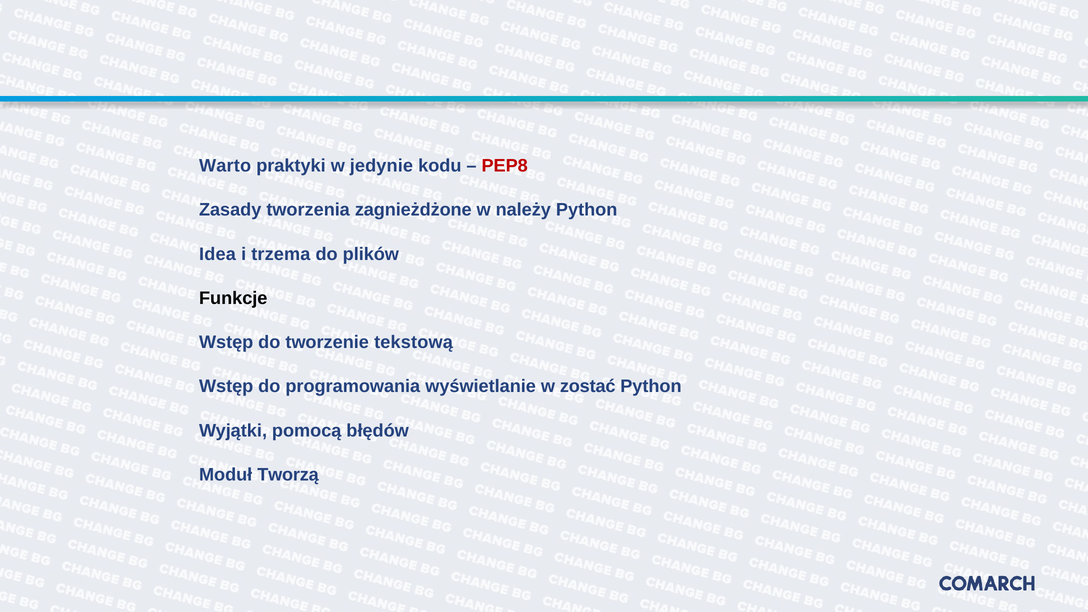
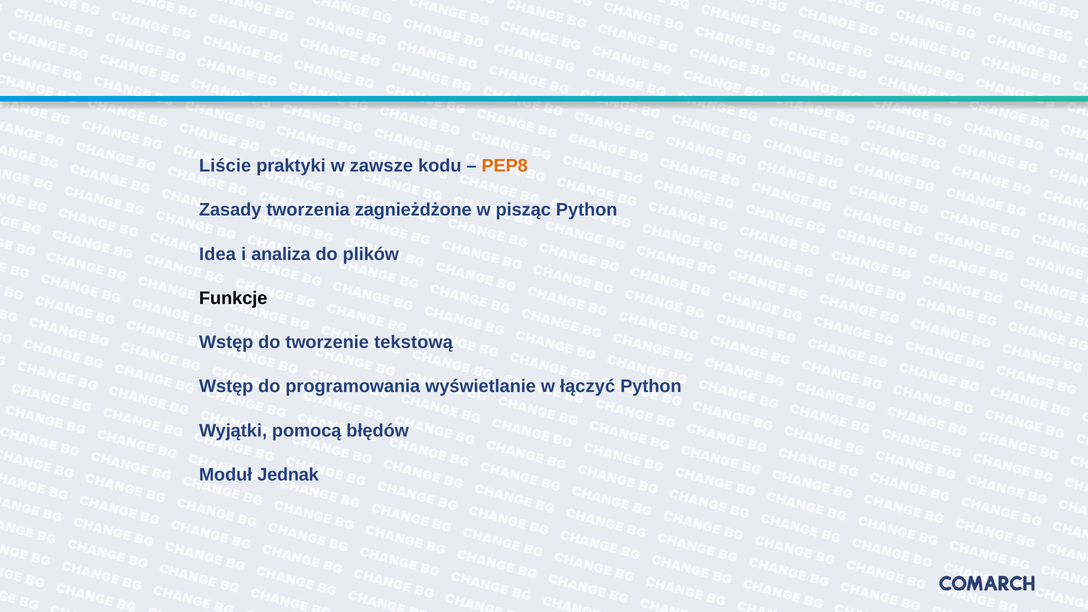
Warto: Warto -> Liście (225, 166)
jedynie: jedynie -> zawsze (381, 166)
PEP8 colour: red -> orange (505, 166)
należy: należy -> pisząc (523, 210)
trzema: trzema -> analiza (281, 254)
zostać: zostać -> łączyć (588, 387)
Tworzą: Tworzą -> Jednak (288, 475)
